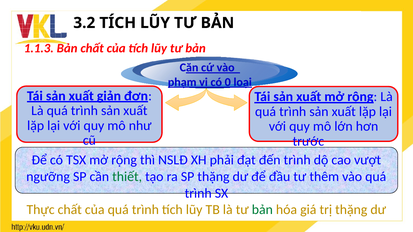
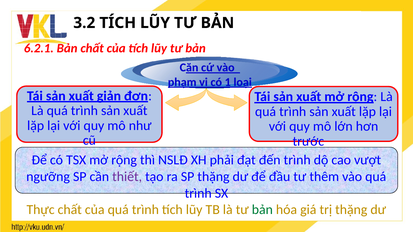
1.1.3: 1.1.3 -> 6.2.1 (39, 48)
0: 0 -> 1 (228, 82)
thiết colour: green -> purple (127, 177)
